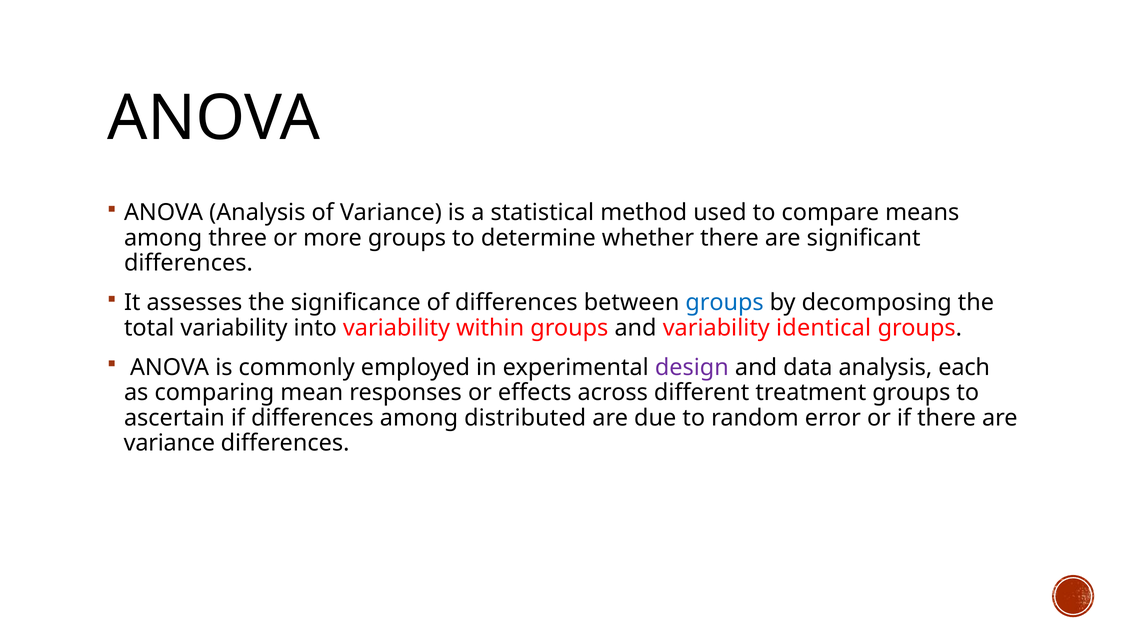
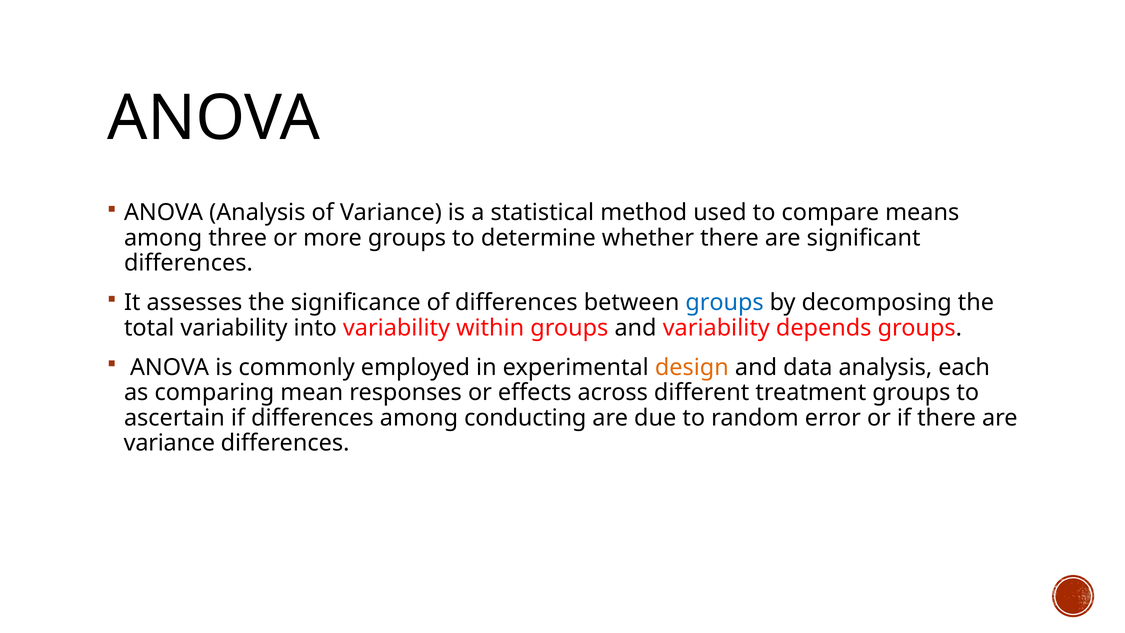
identical: identical -> depends (824, 328)
design colour: purple -> orange (692, 367)
distributed: distributed -> conducting (525, 418)
